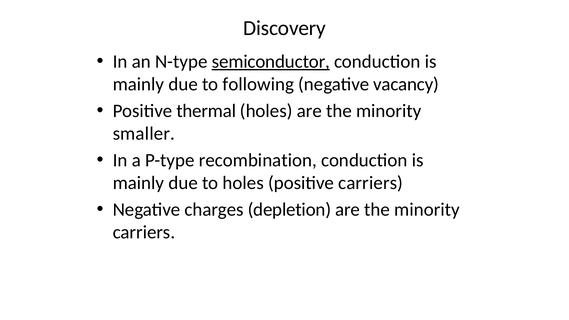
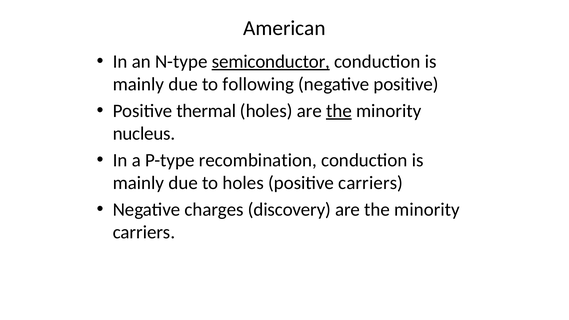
Discovery: Discovery -> American (284, 28)
negative vacancy: vacancy -> positive (406, 84)
the underline: none -> present (339, 111)
smaller: smaller -> nucleus (144, 134)
depletion: depletion -> discovery (289, 209)
